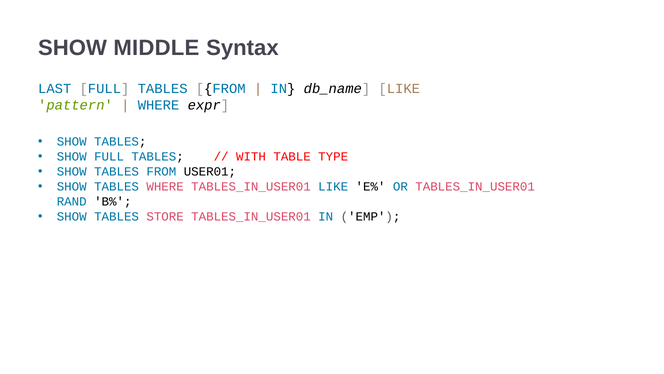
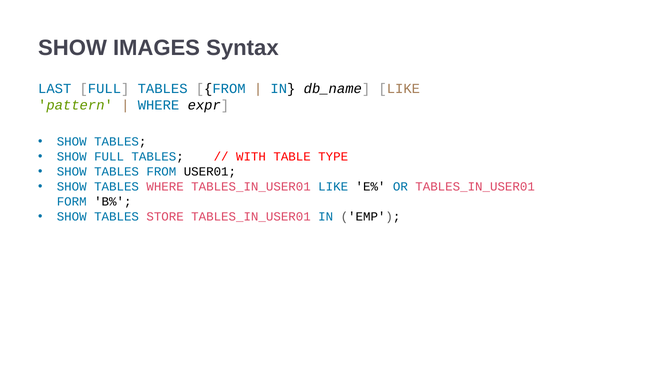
MIDDLE: MIDDLE -> IMAGES (157, 48)
RAND: RAND -> FORM (72, 201)
